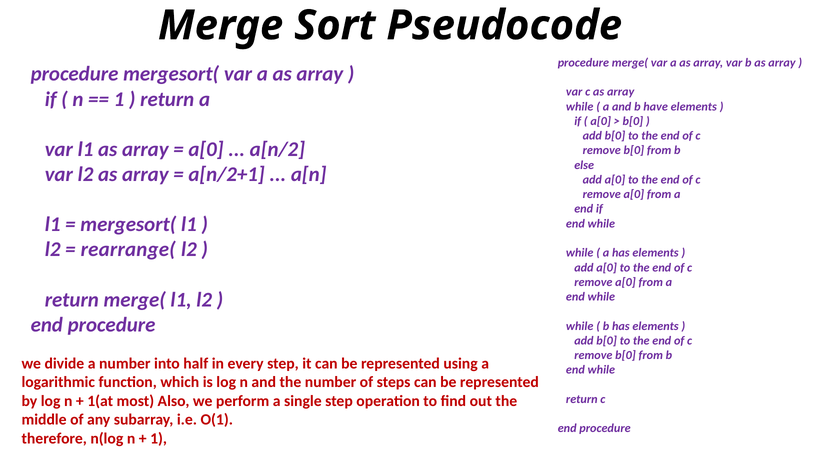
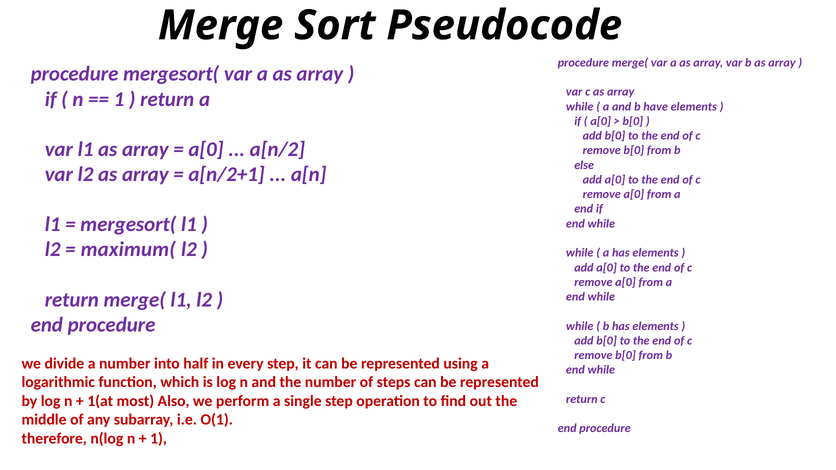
rearrange(: rearrange( -> maximum( (128, 250)
